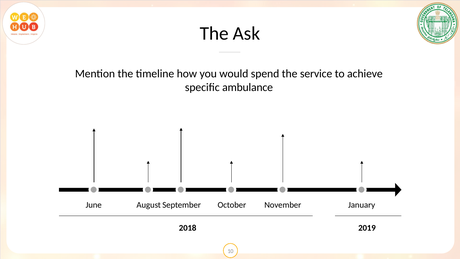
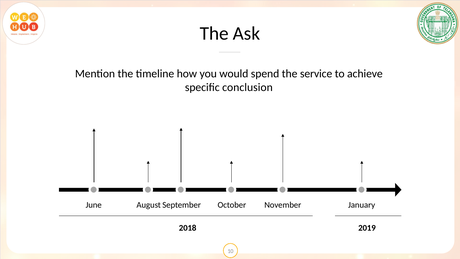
ambulance: ambulance -> conclusion (247, 87)
